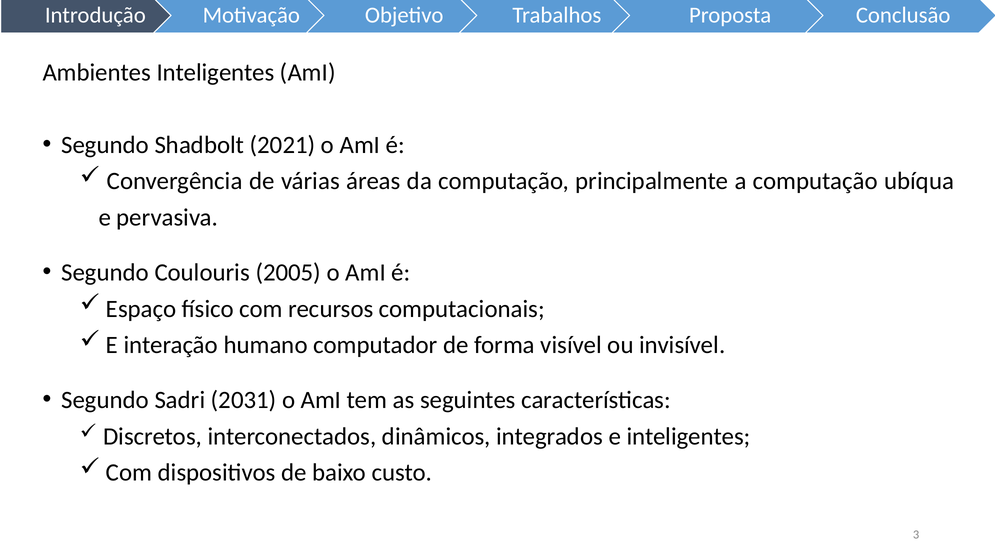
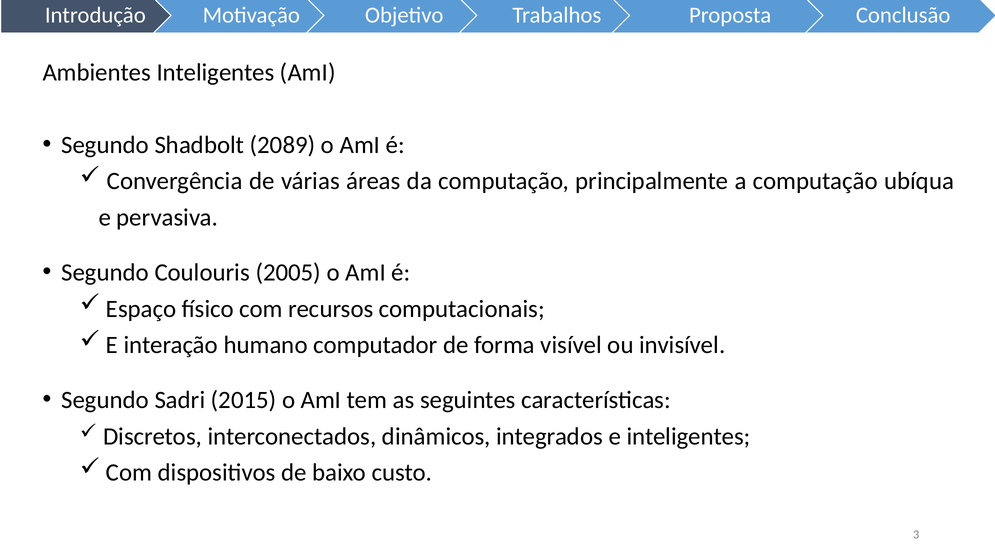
2021: 2021 -> 2089 (283, 145)
2031: 2031 -> 2015 (244, 400)
